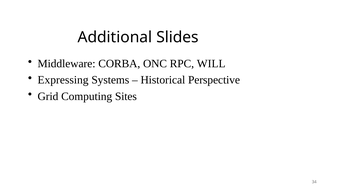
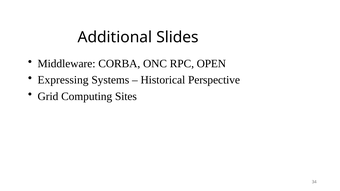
WILL: WILL -> OPEN (211, 64)
